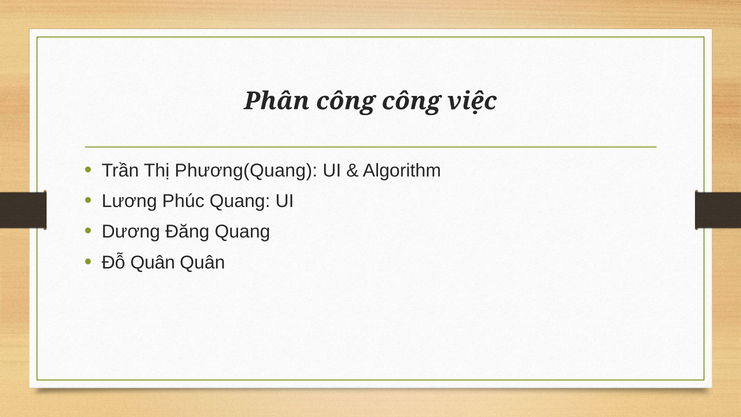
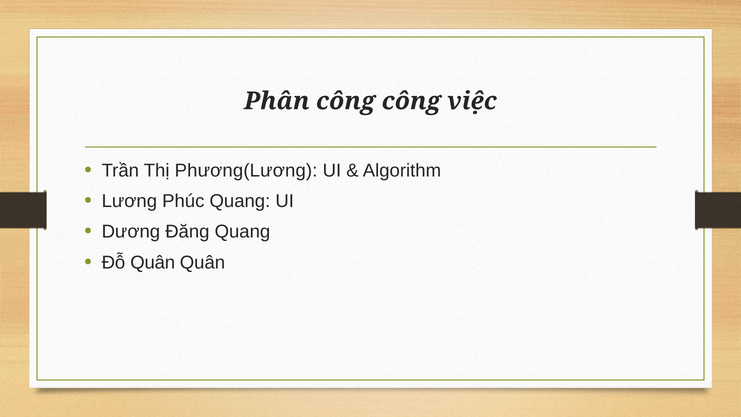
Phương(Quang: Phương(Quang -> Phương(Lương (246, 171)
